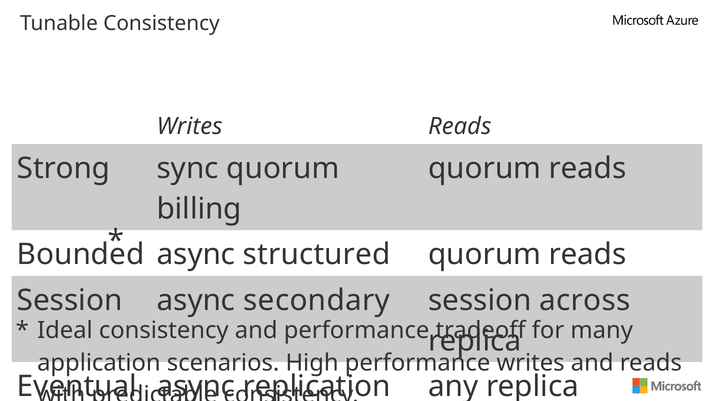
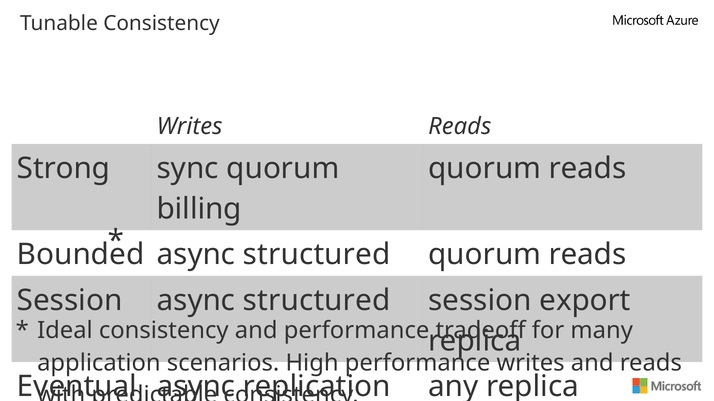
Session async secondary: secondary -> structured (317, 301)
across: across -> export (585, 301)
